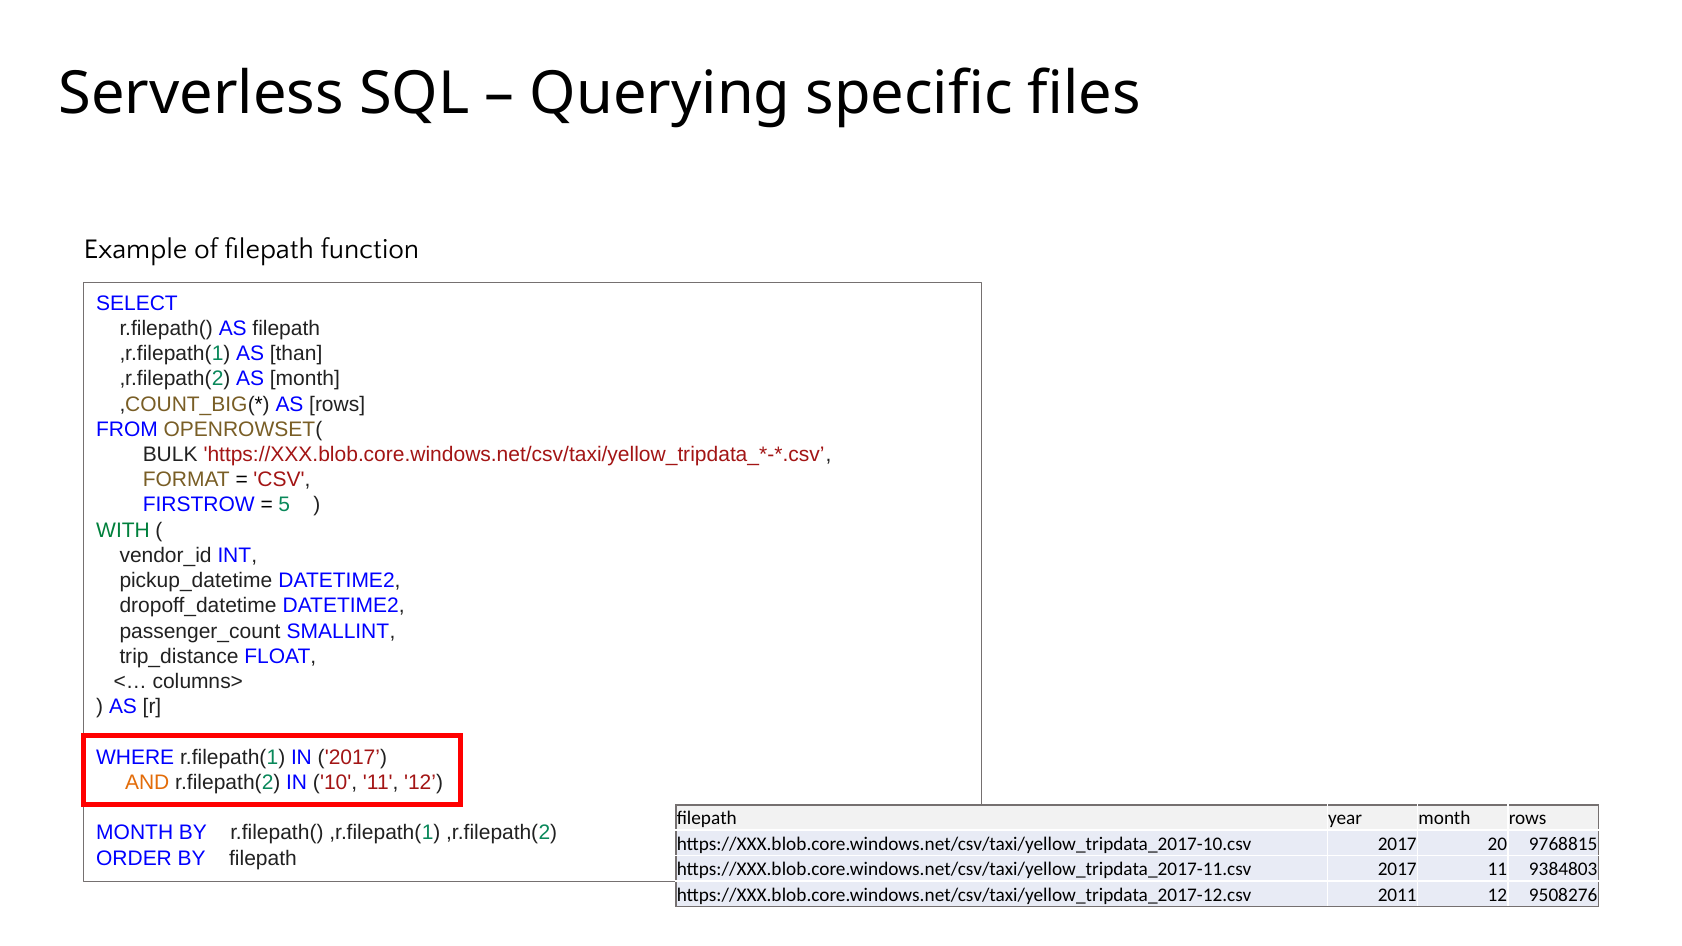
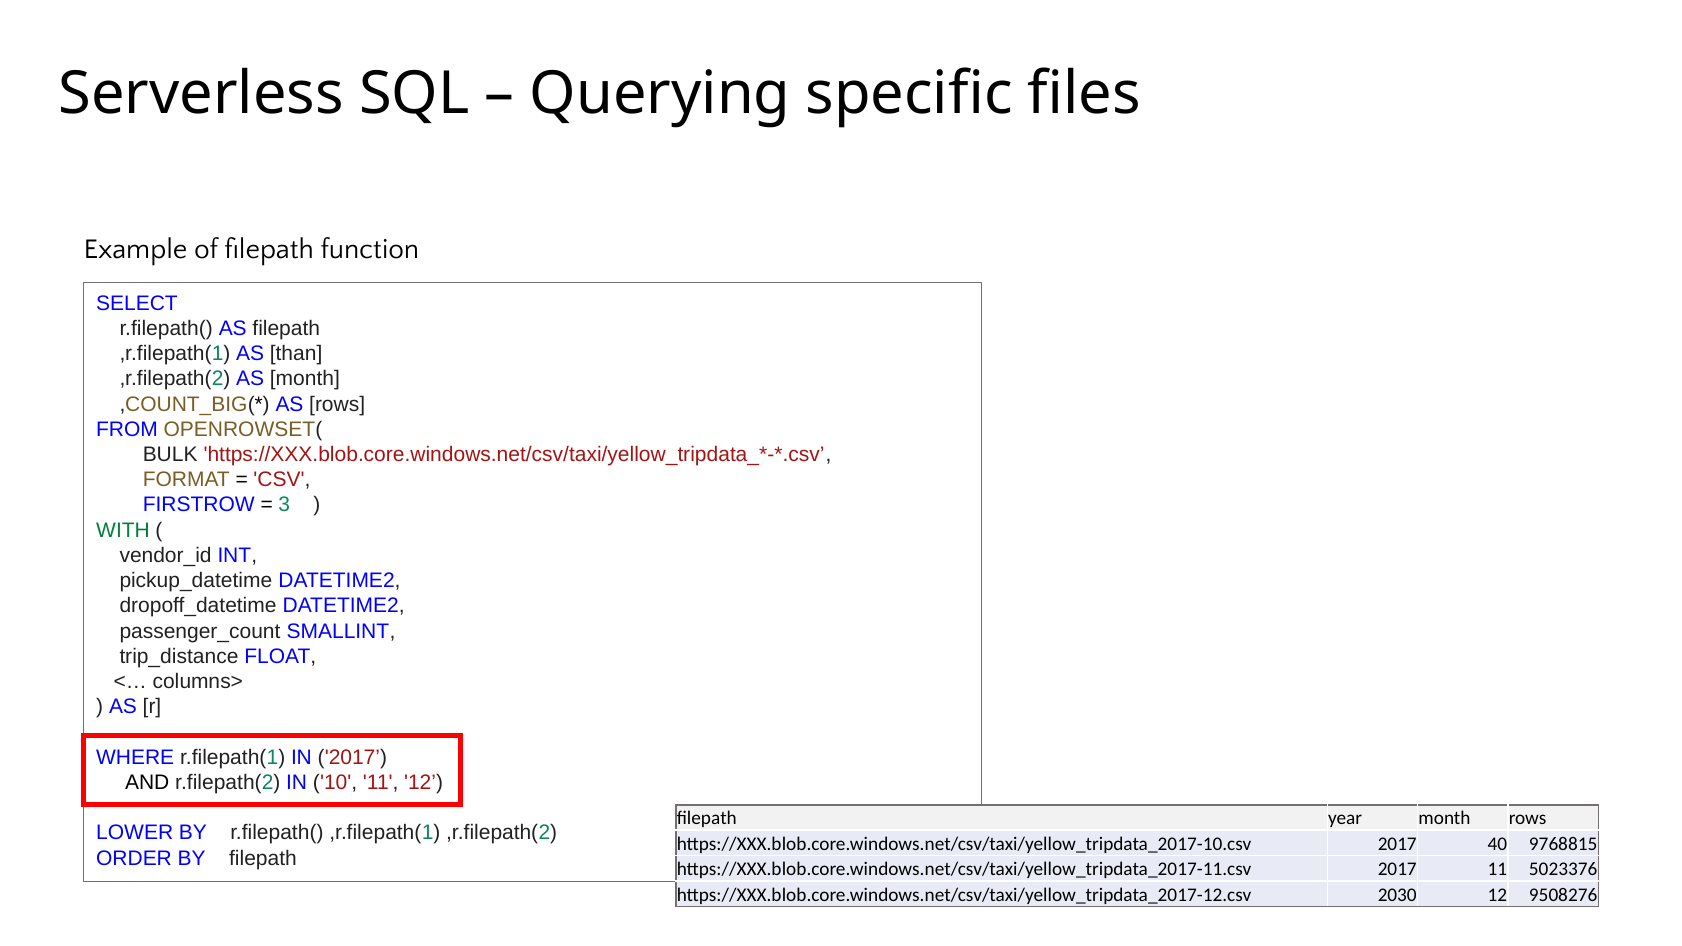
5: 5 -> 3 (284, 505)
AND colour: orange -> black (147, 783)
MONTH: MONTH -> LOWER (135, 833)
20: 20 -> 40 (1497, 844)
9384803: 9384803 -> 5023376 (1563, 869)
2011: 2011 -> 2030 (1397, 895)
